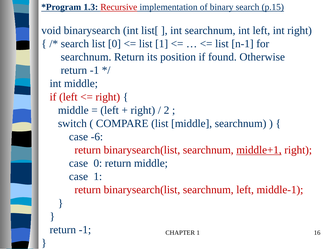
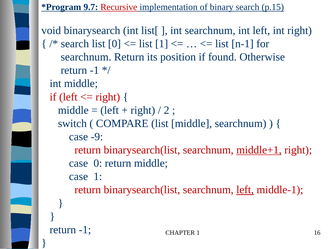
1.3: 1.3 -> 9.7 (91, 7)
-6: -6 -> -9 (97, 137)
left underline: none -> present (245, 190)
